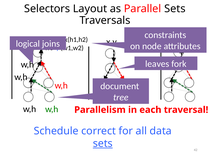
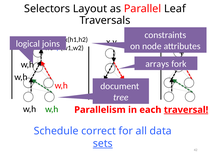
Parallel Sets: Sets -> Leaf (175, 9)
leaves: leaves -> arrays (157, 64)
traversal underline: none -> present (186, 110)
